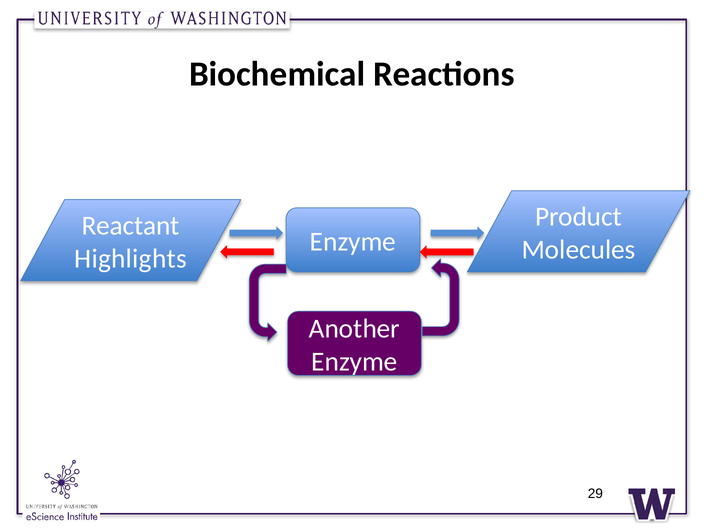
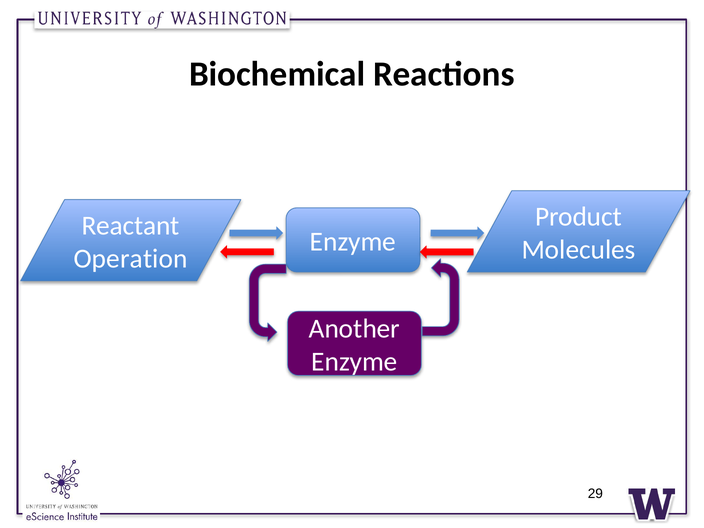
Highlights: Highlights -> Operation (131, 259)
